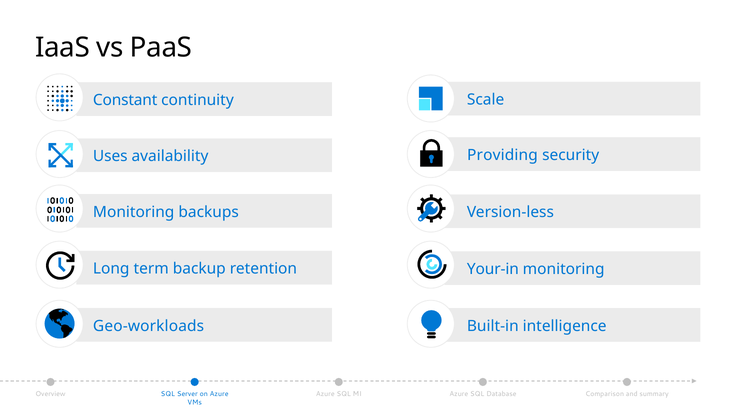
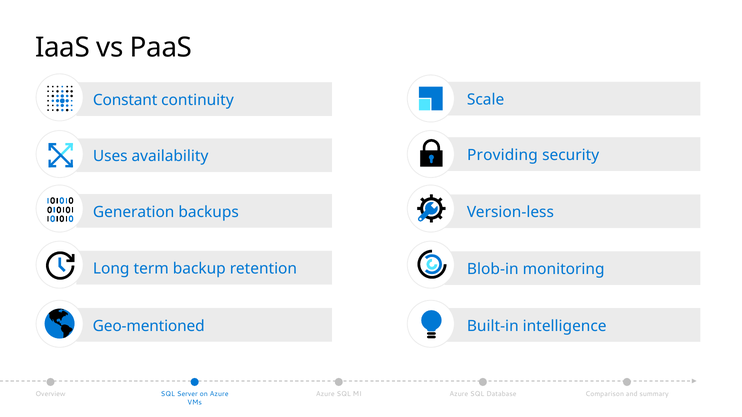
Monitoring: Monitoring -> Generation (134, 212)
Your-in: Your-in -> Blob-in (493, 269)
Geo-workloads: Geo-workloads -> Geo-mentioned (149, 326)
